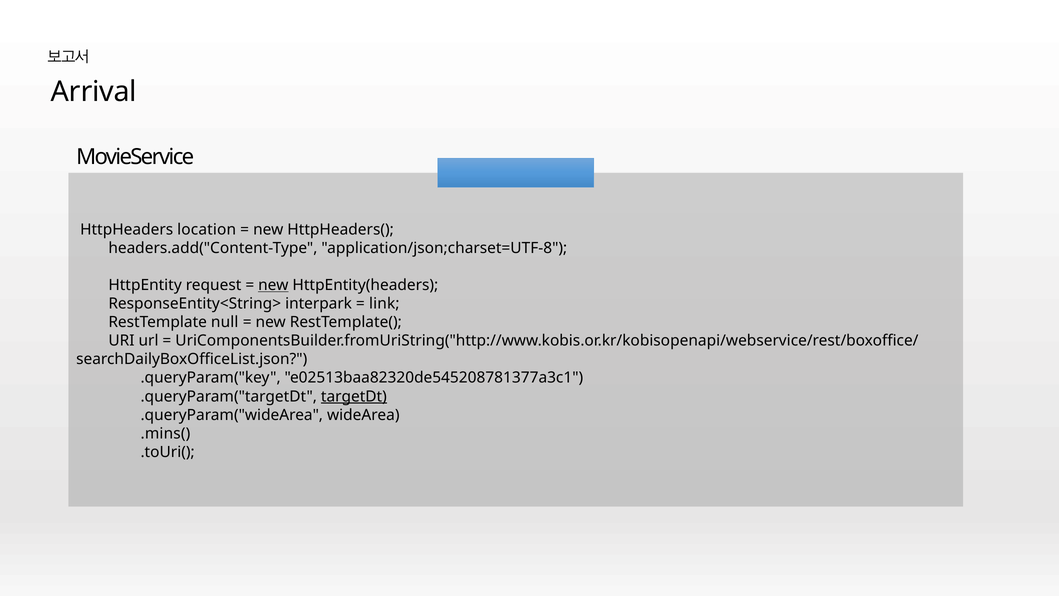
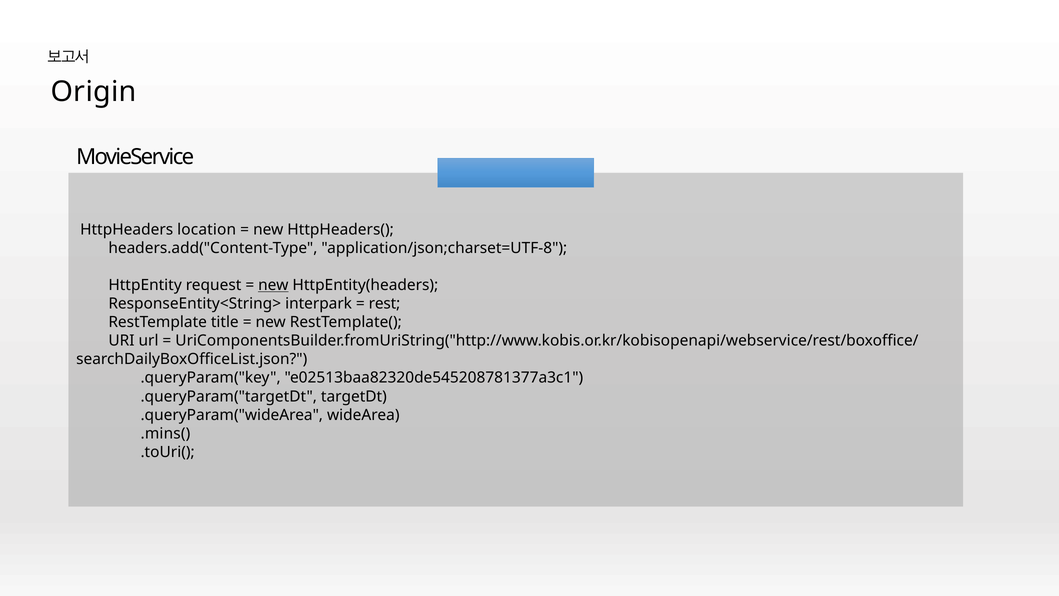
Arrival: Arrival -> Origin (94, 92)
link: link -> rest (384, 303)
null: null -> title (225, 322)
targetDt underline: present -> none (354, 396)
